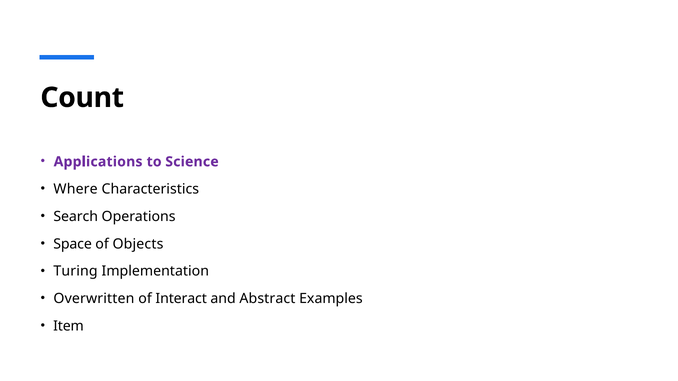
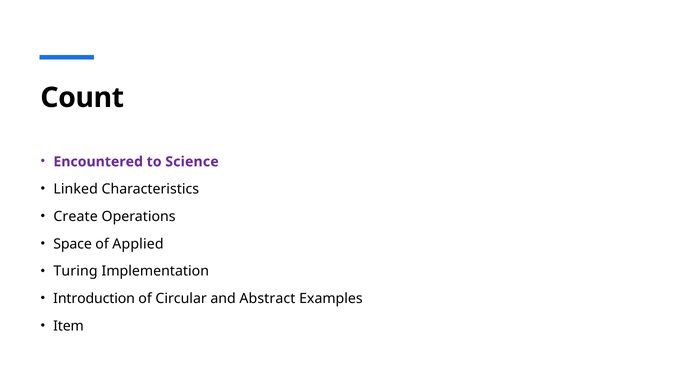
Applications: Applications -> Encountered (98, 162)
Where: Where -> Linked (76, 189)
Search: Search -> Create (76, 217)
Objects: Objects -> Applied (138, 244)
Overwritten: Overwritten -> Introduction (94, 299)
Interact: Interact -> Circular (181, 299)
